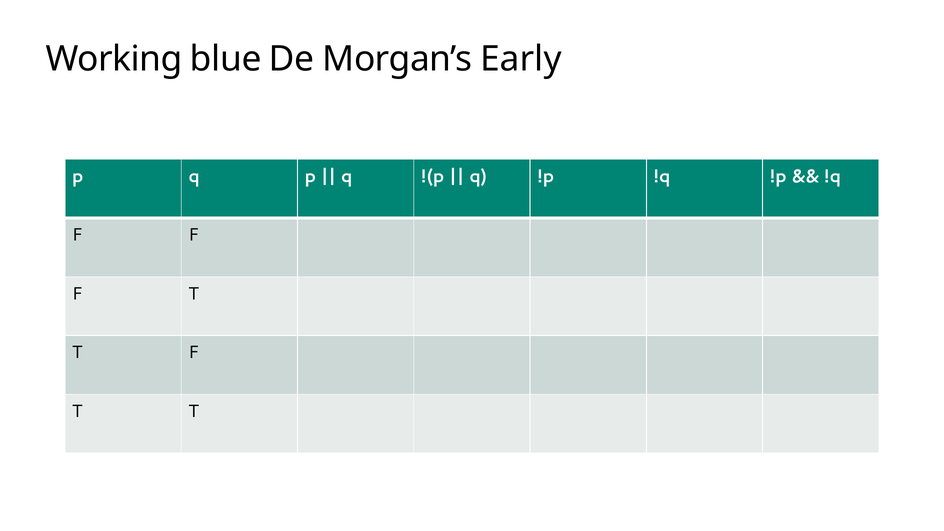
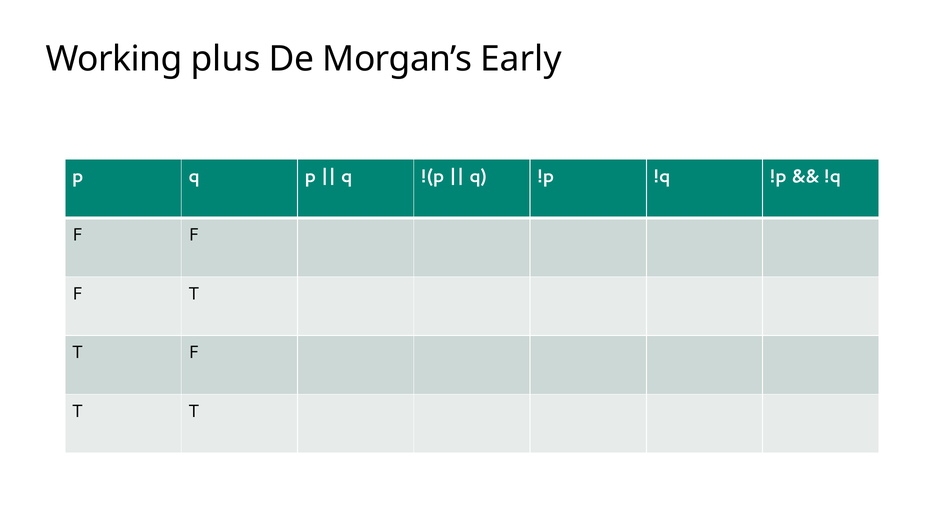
blue: blue -> plus (226, 59)
